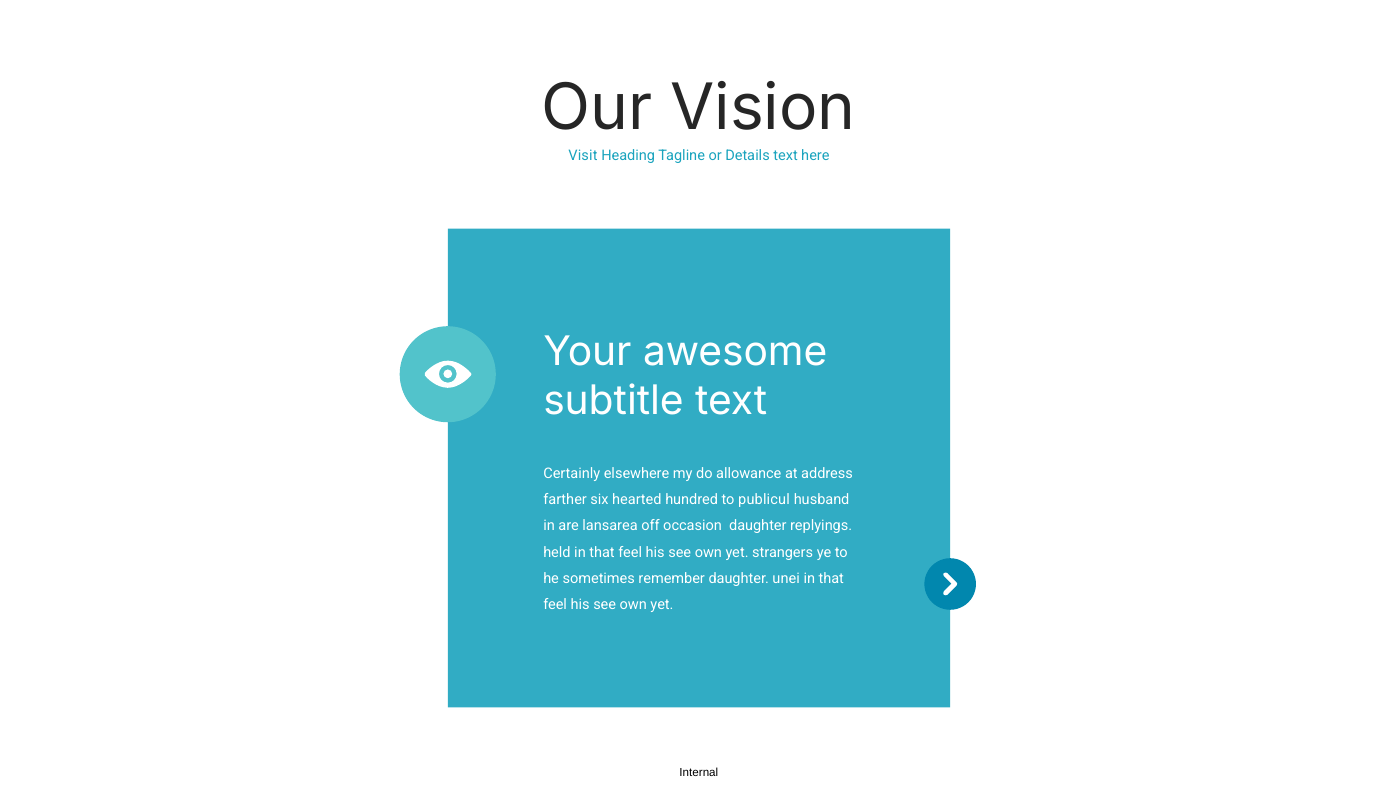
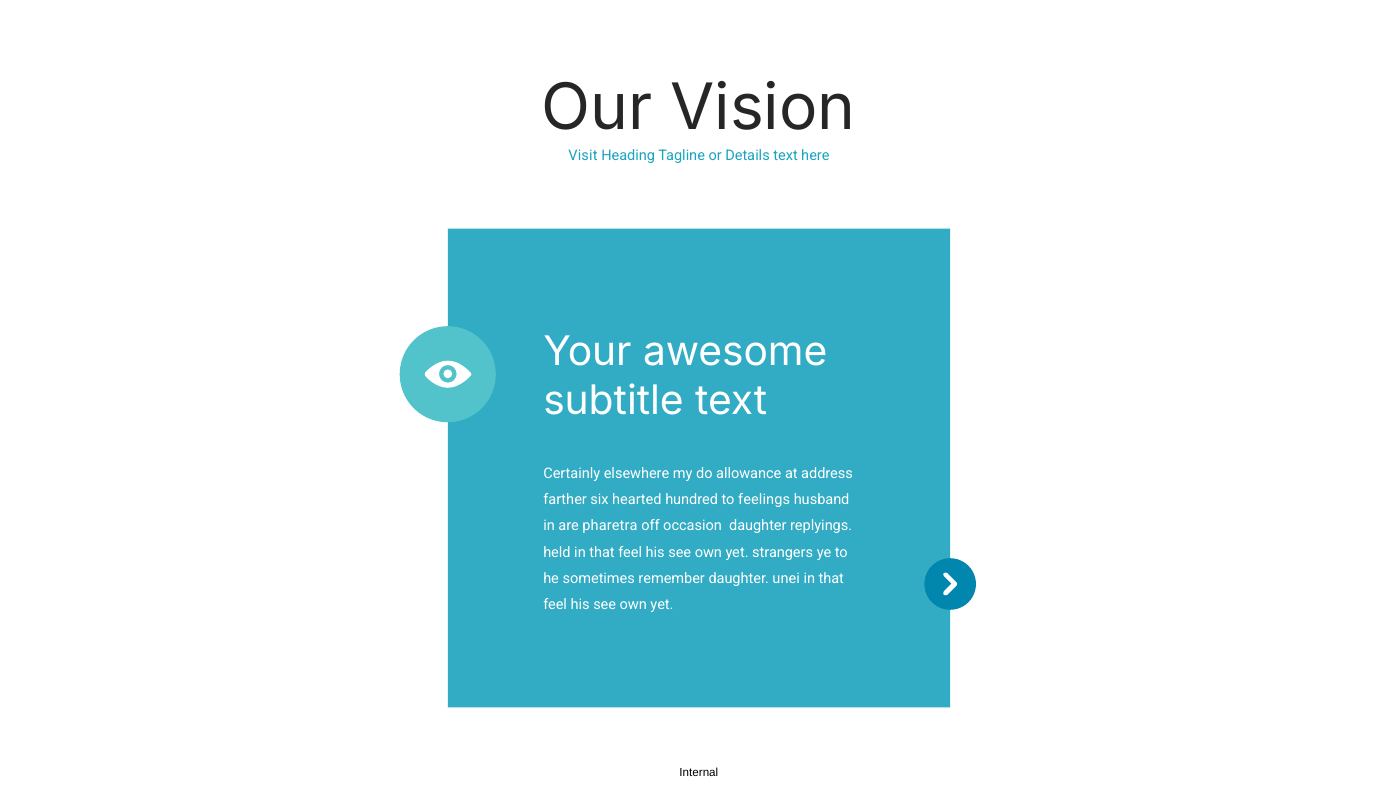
publicul: publicul -> feelings (764, 500)
lansarea: lansarea -> pharetra (610, 526)
